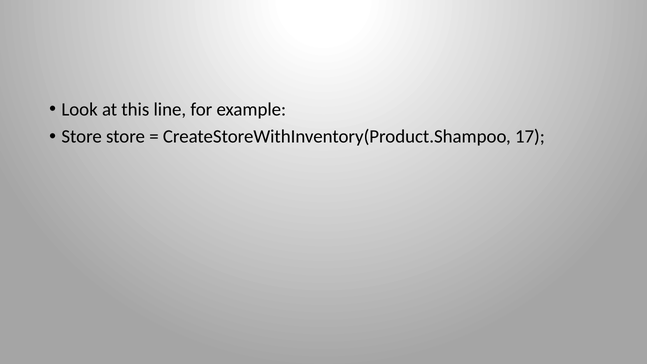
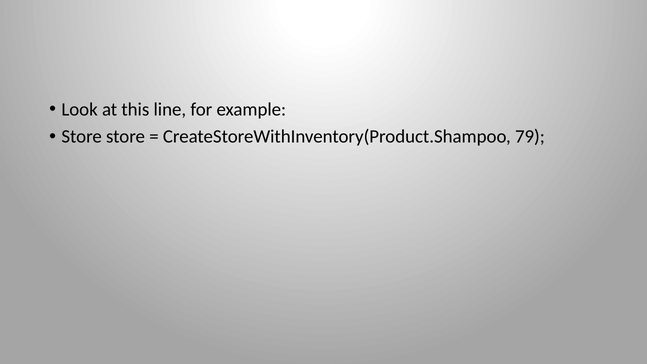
17: 17 -> 79 (530, 137)
